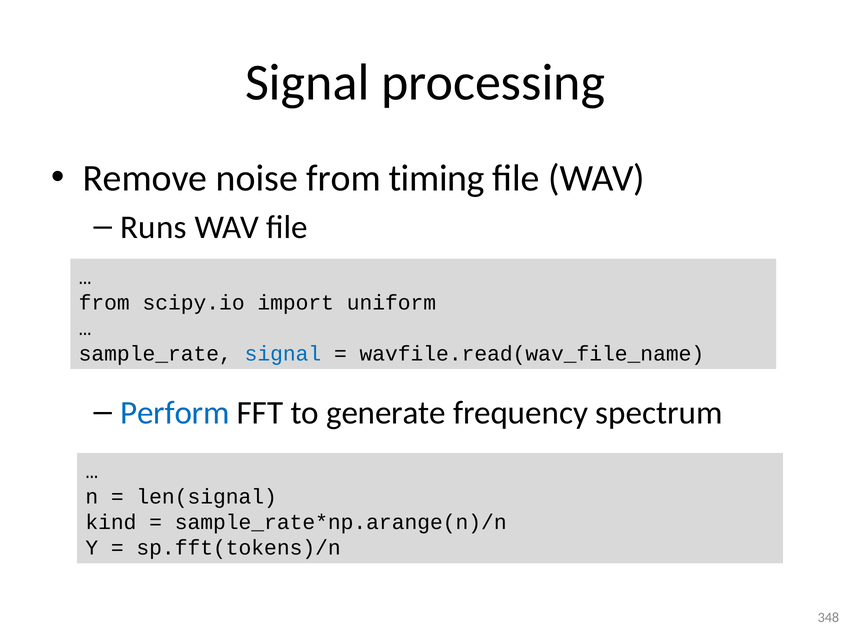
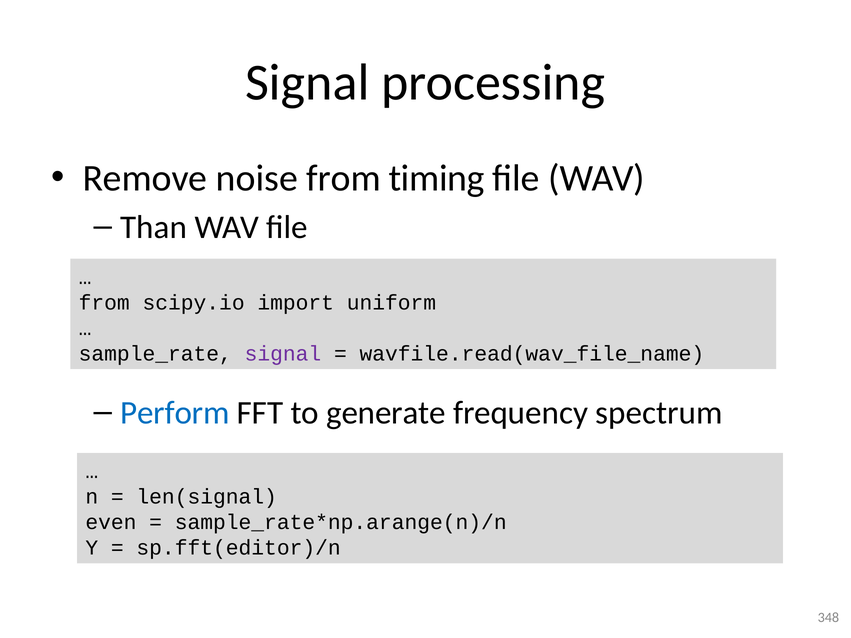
Runs: Runs -> Than (154, 227)
signal colour: blue -> purple (283, 354)
kind: kind -> even (111, 523)
sp.fft(tokens)/n: sp.fft(tokens)/n -> sp.fft(editor)/n (239, 548)
